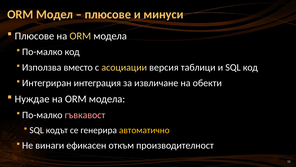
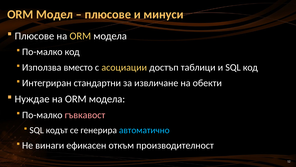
версия: версия -> достъп (164, 67)
интеграция: интеграция -> стандартни (97, 83)
автоматично colour: yellow -> light blue (144, 130)
